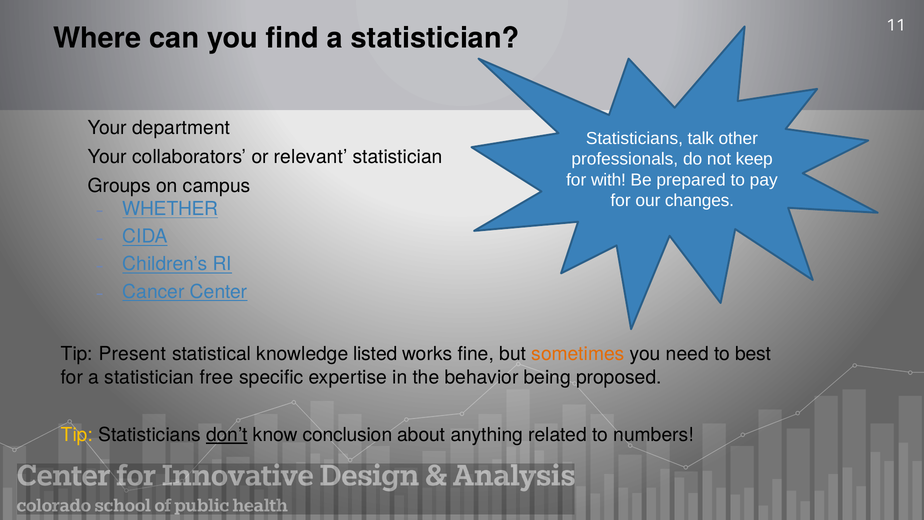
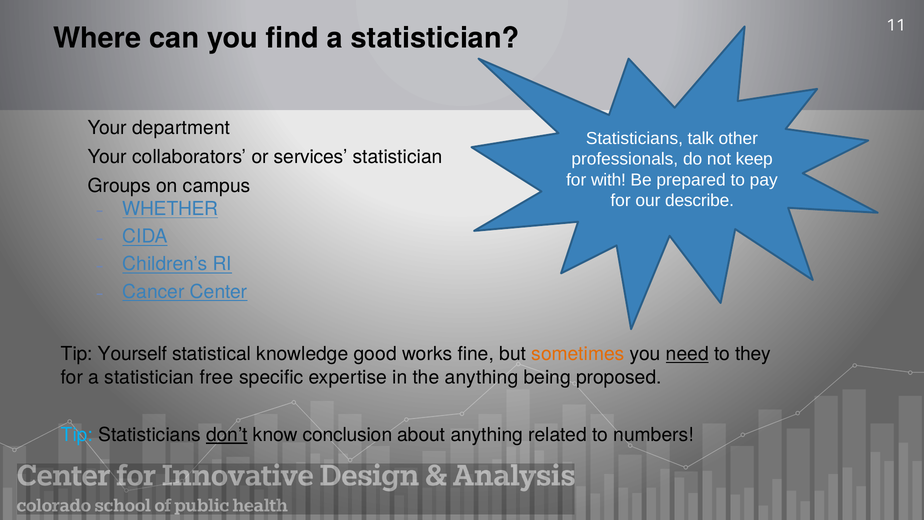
relevant: relevant -> services (311, 157)
changes: changes -> describe (699, 201)
Present: Present -> Yourself (133, 354)
listed: listed -> good (375, 354)
need underline: none -> present (687, 354)
best: best -> they (753, 354)
the behavior: behavior -> anything (482, 377)
Tip colour: yellow -> light blue (77, 435)
